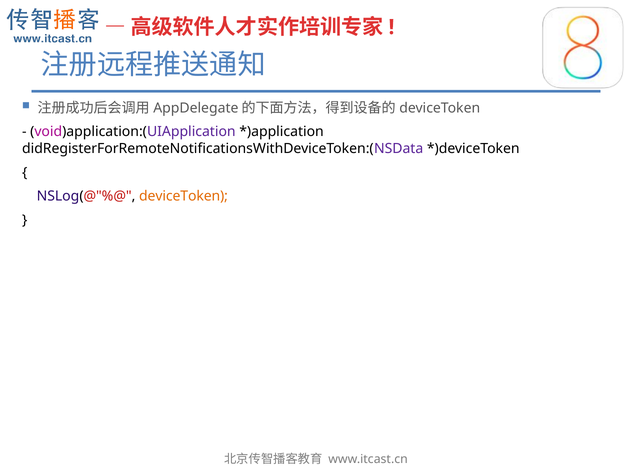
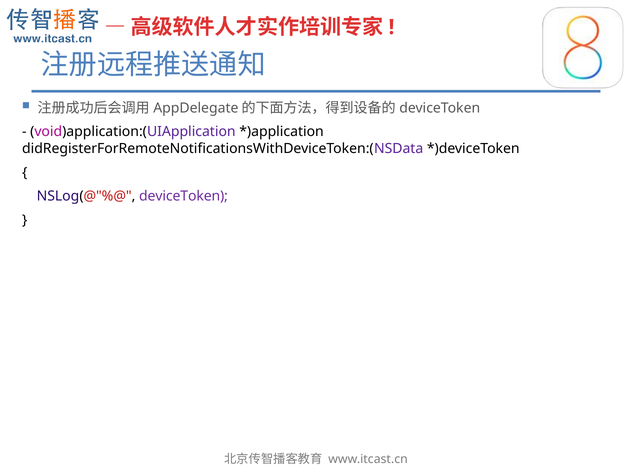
deviceToken colour: orange -> purple (184, 196)
